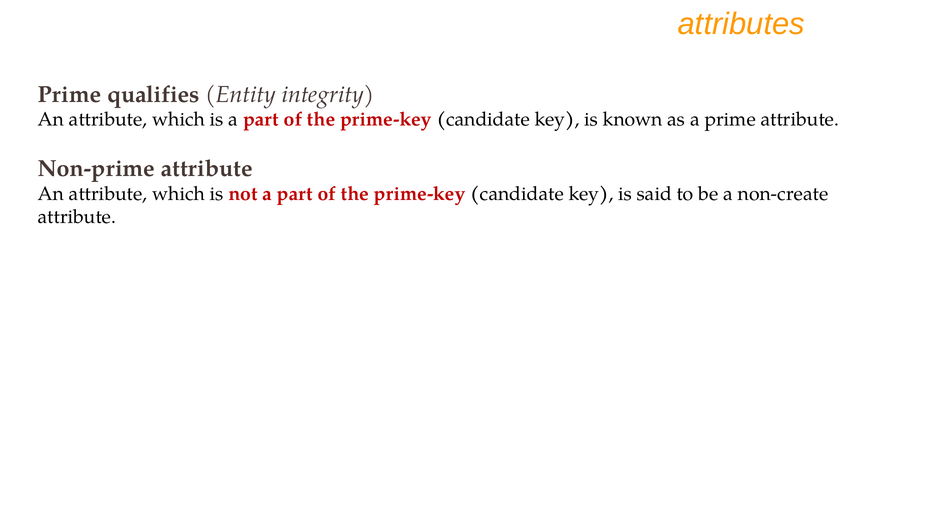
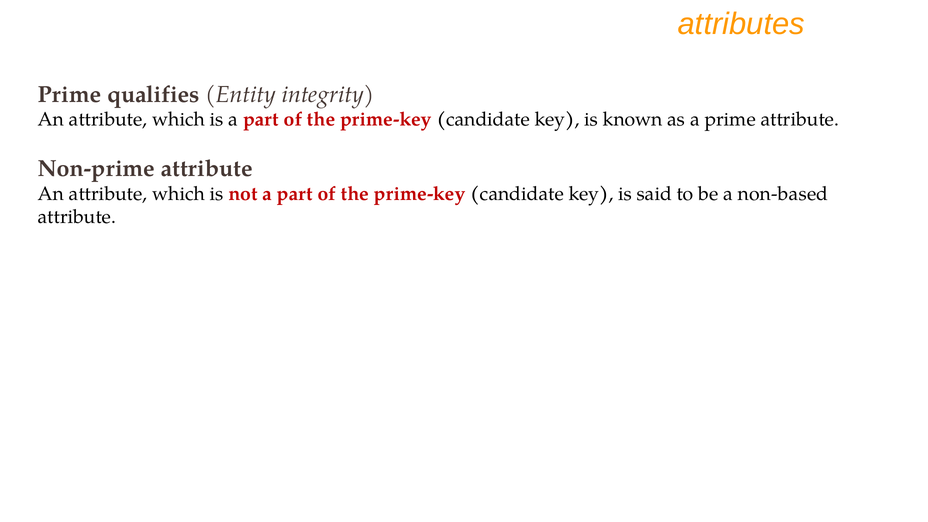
non-create: non-create -> non-based (783, 194)
